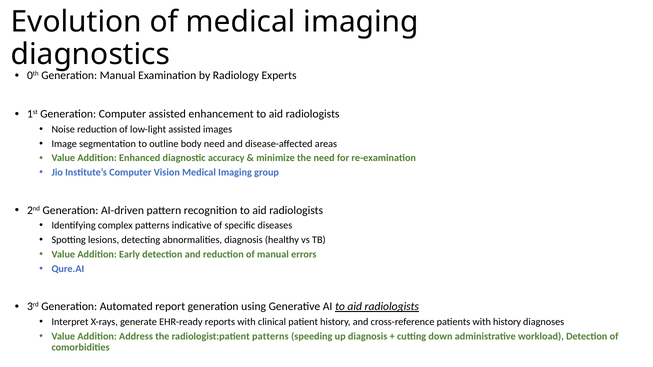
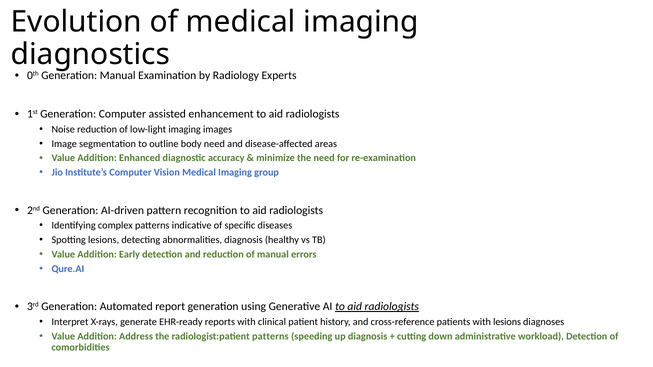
low-light assisted: assisted -> imaging (185, 129)
with history: history -> lesions (507, 322)
